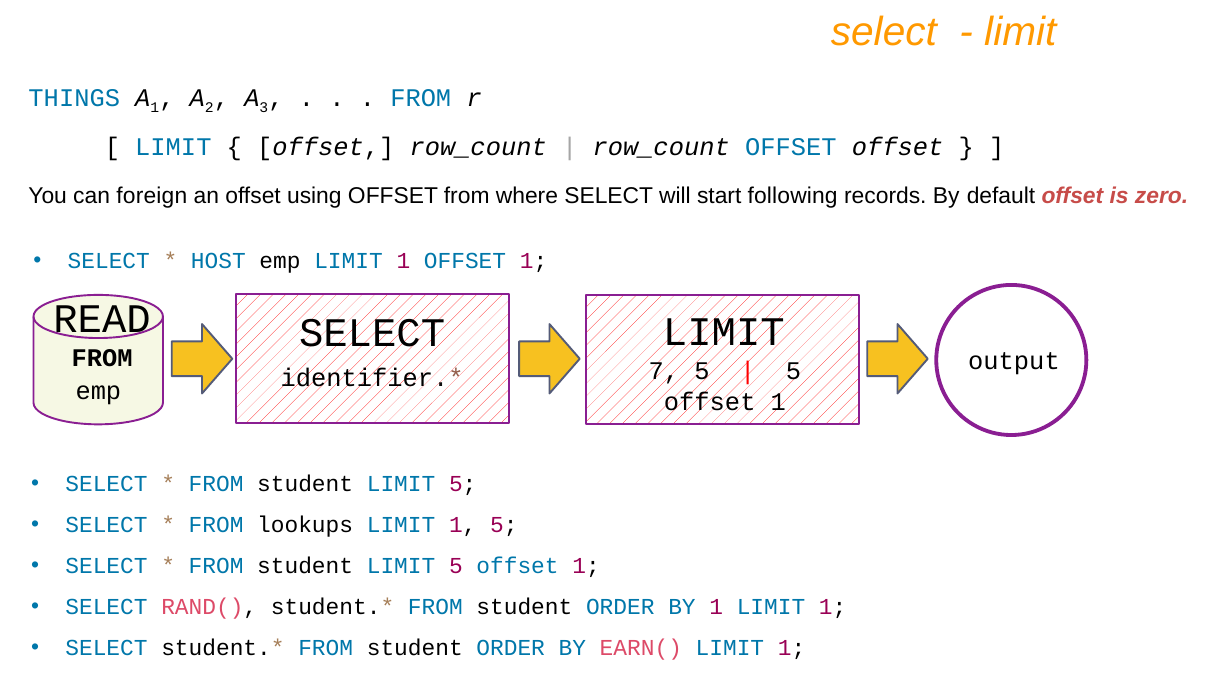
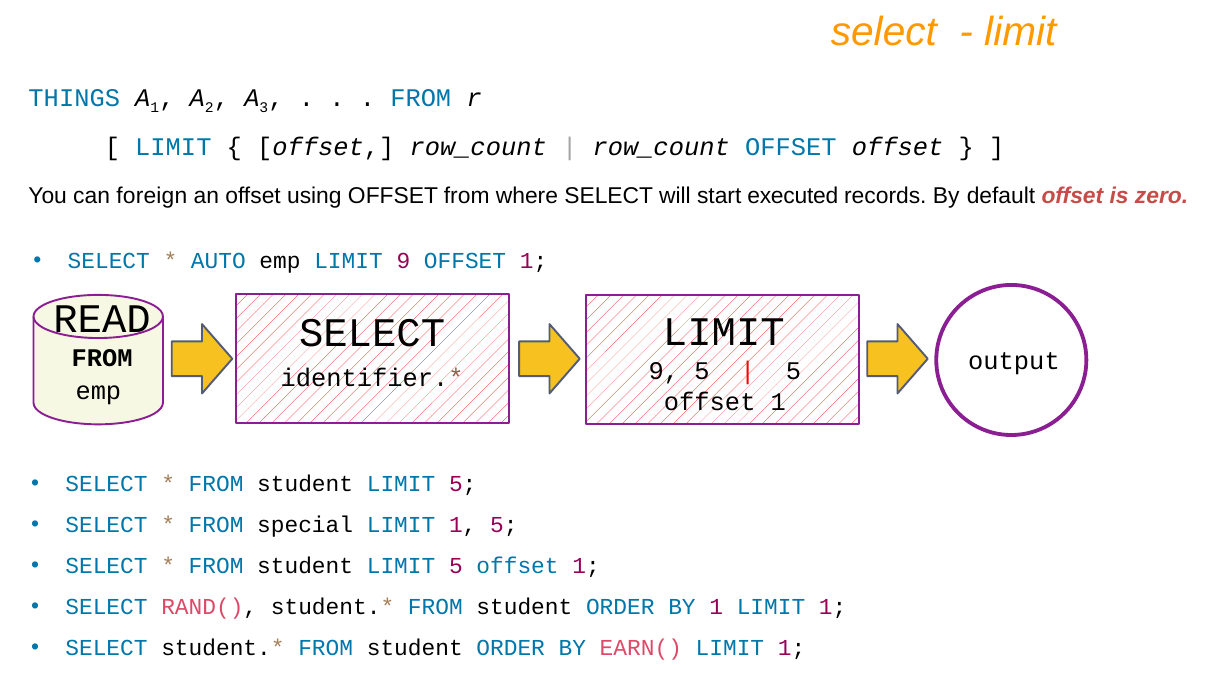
following: following -> executed (793, 196)
HOST: HOST -> AUTO (218, 261)
emp LIMIT 1: 1 -> 9 (403, 261)
7: 7 -> 9 (664, 371)
lookups: lookups -> special (305, 525)
